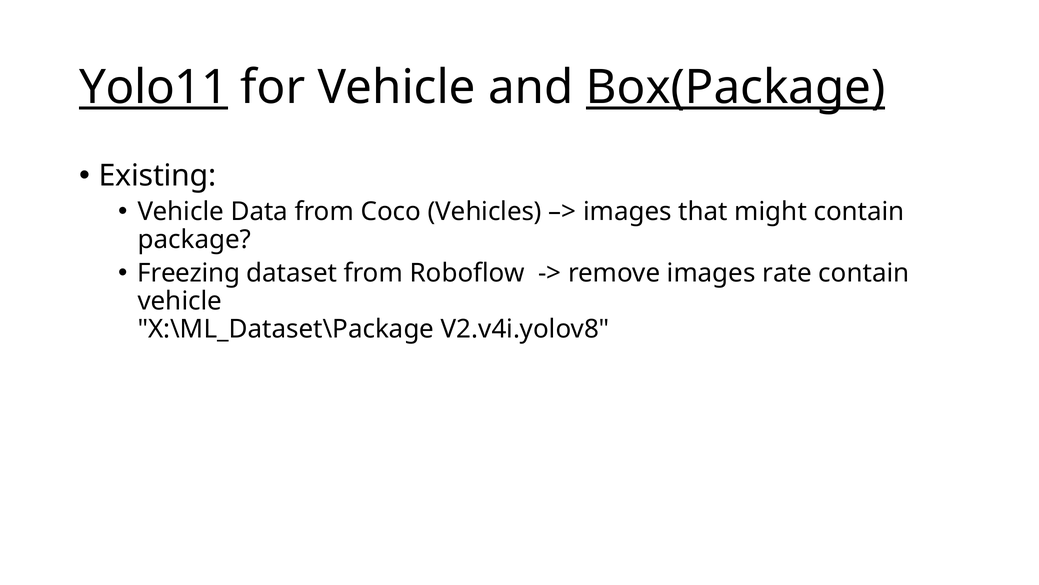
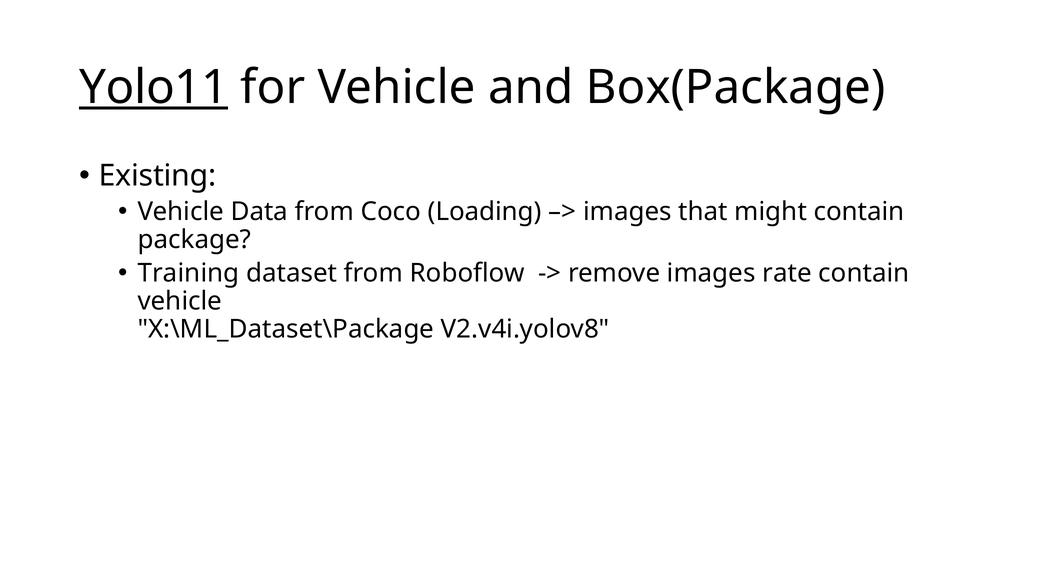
Box(Package underline: present -> none (736, 87)
Vehicles: Vehicles -> Loading (485, 211)
Freezing: Freezing -> Training (189, 273)
